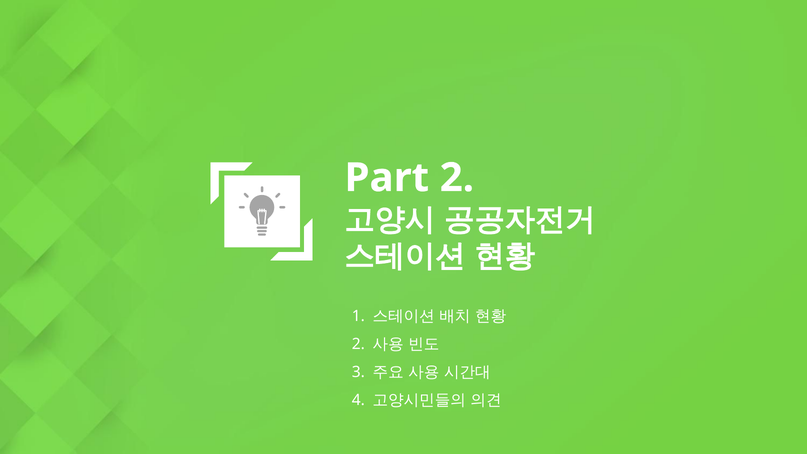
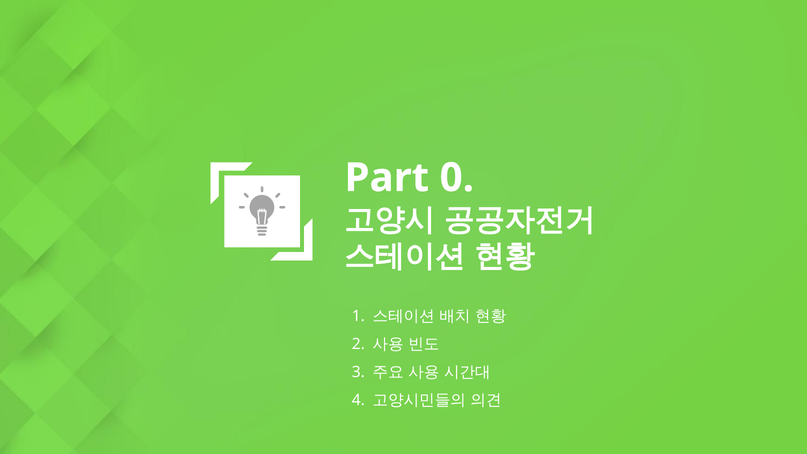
Part 2: 2 -> 0 (457, 178)
